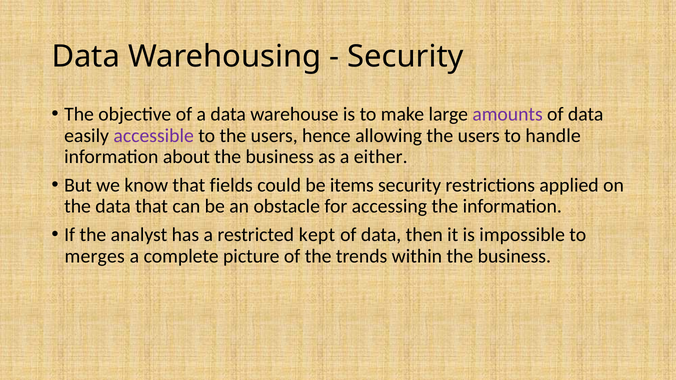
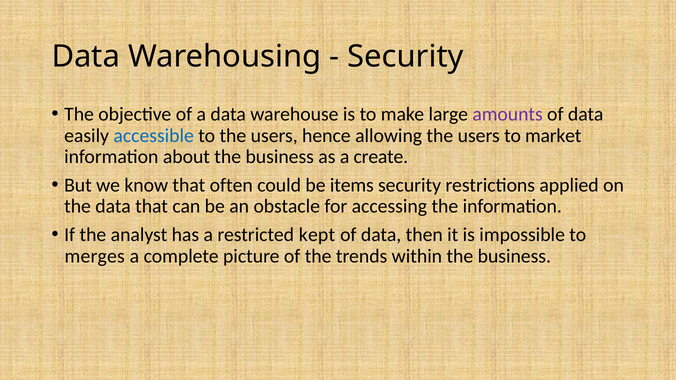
accessible colour: purple -> blue (154, 136)
handle: handle -> market (553, 136)
either: either -> create (381, 157)
fields: fields -> often (231, 185)
